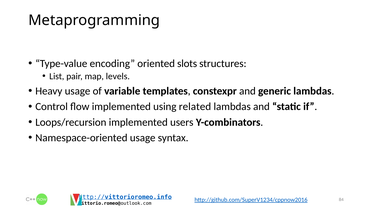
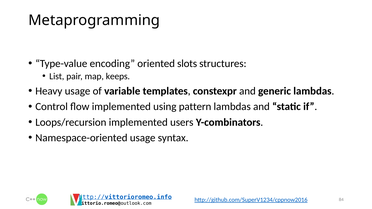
levels: levels -> keeps (118, 76)
related: related -> pattern (195, 107)
